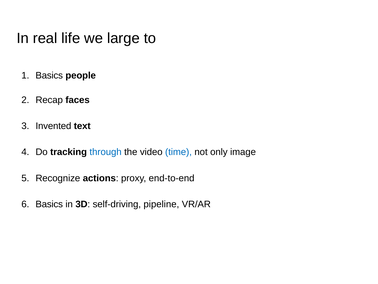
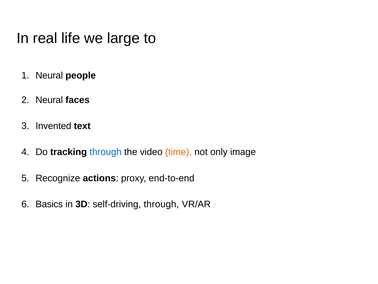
Basics: Basics -> Neural (49, 75)
Recap: Recap -> Neural (49, 100)
time colour: blue -> orange (178, 152)
self-driving pipeline: pipeline -> through (161, 204)
